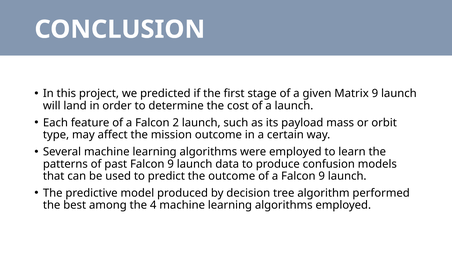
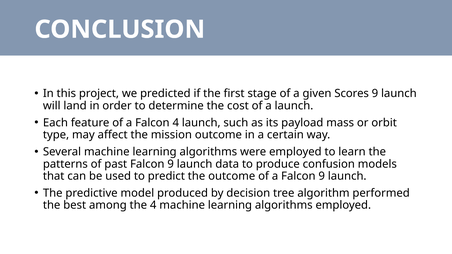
Matrix: Matrix -> Scores (352, 94)
Falcon 2: 2 -> 4 (176, 123)
